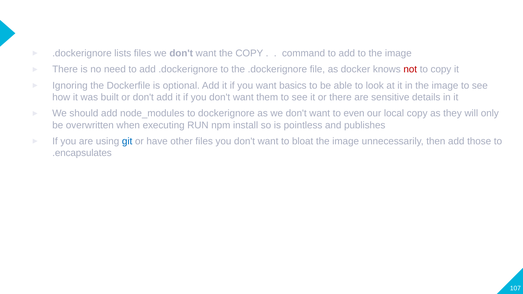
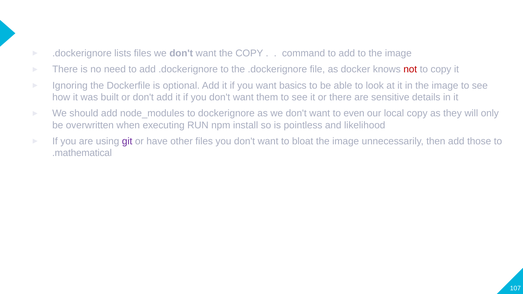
publishes: publishes -> likelihood (365, 125)
git colour: blue -> purple (127, 141)
.encapsulates: .encapsulates -> .mathematical (82, 153)
